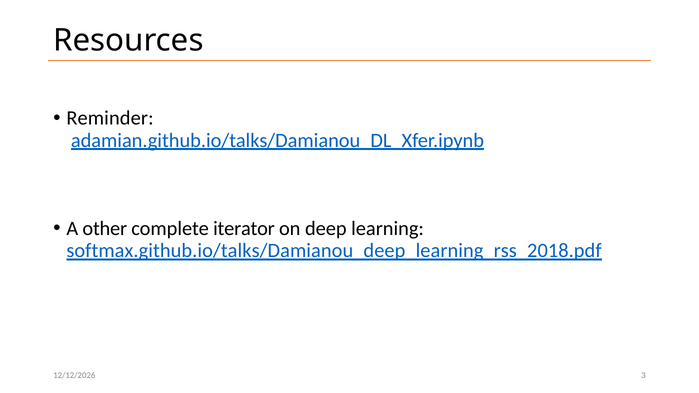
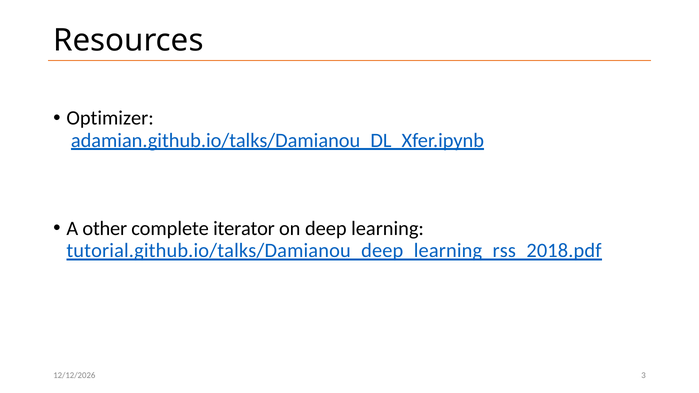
Reminder: Reminder -> Optimizer (110, 118)
softmax.github.io/talks/Damianou_deep_learning_rss_2018.pdf: softmax.github.io/talks/Damianou_deep_learning_rss_2018.pdf -> tutorial.github.io/talks/Damianou_deep_learning_rss_2018.pdf (334, 251)
